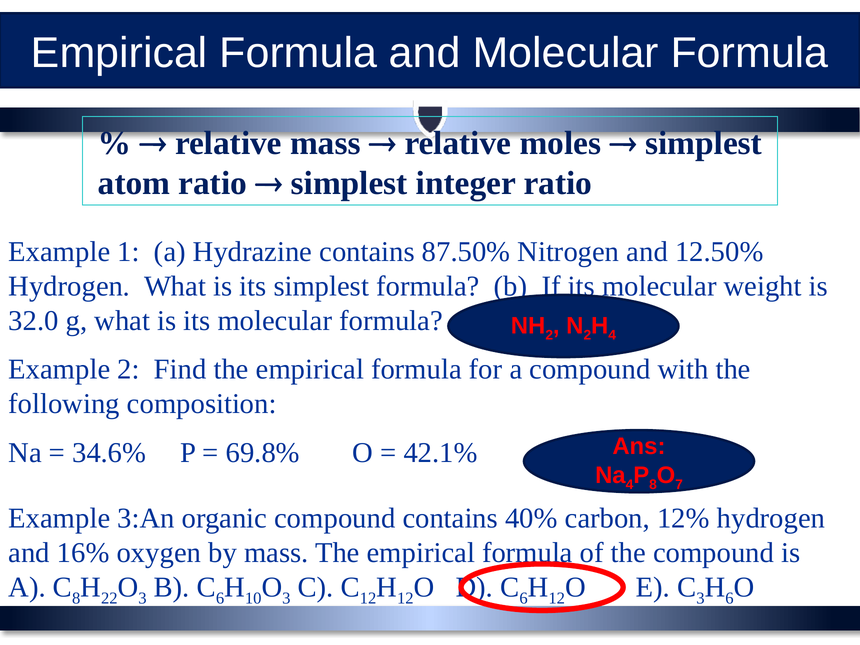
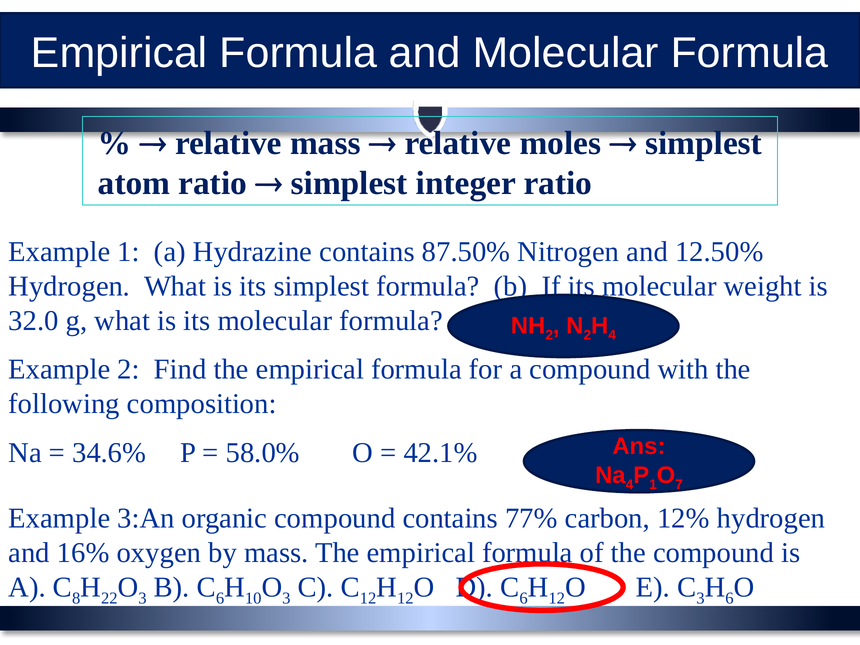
69.8%: 69.8% -> 58.0% (263, 453)
P 8: 8 -> 1 (653, 485)
40%: 40% -> 77% (531, 518)
